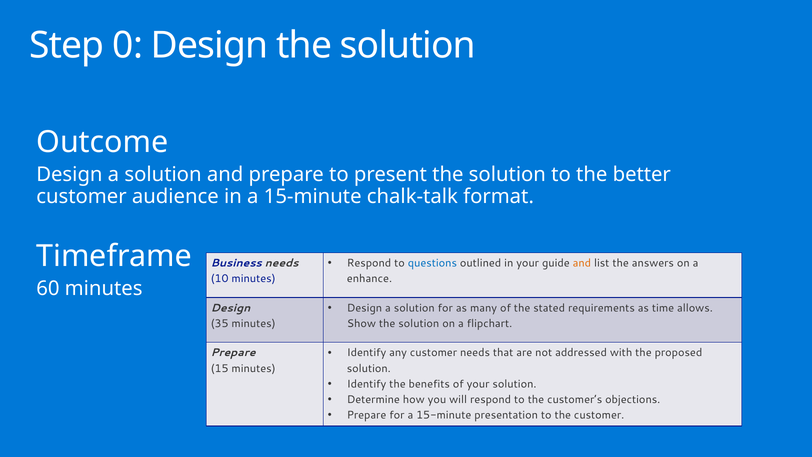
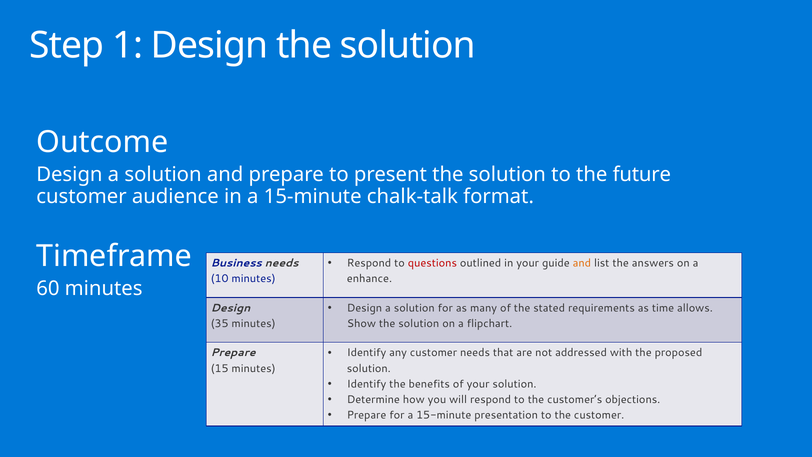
0: 0 -> 1 (128, 45)
better: better -> future (642, 175)
questions colour: blue -> red (432, 263)
